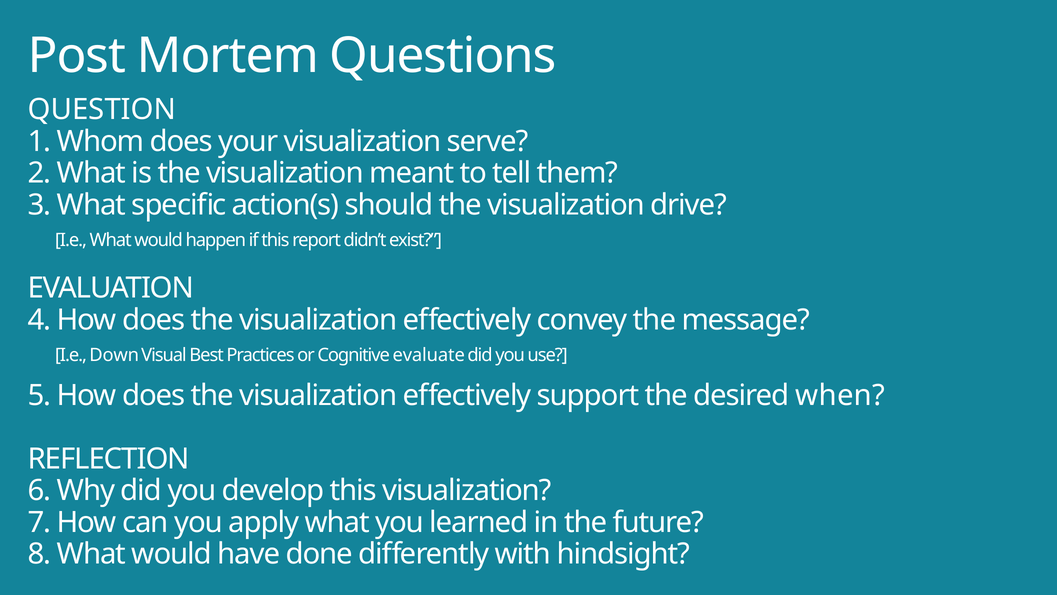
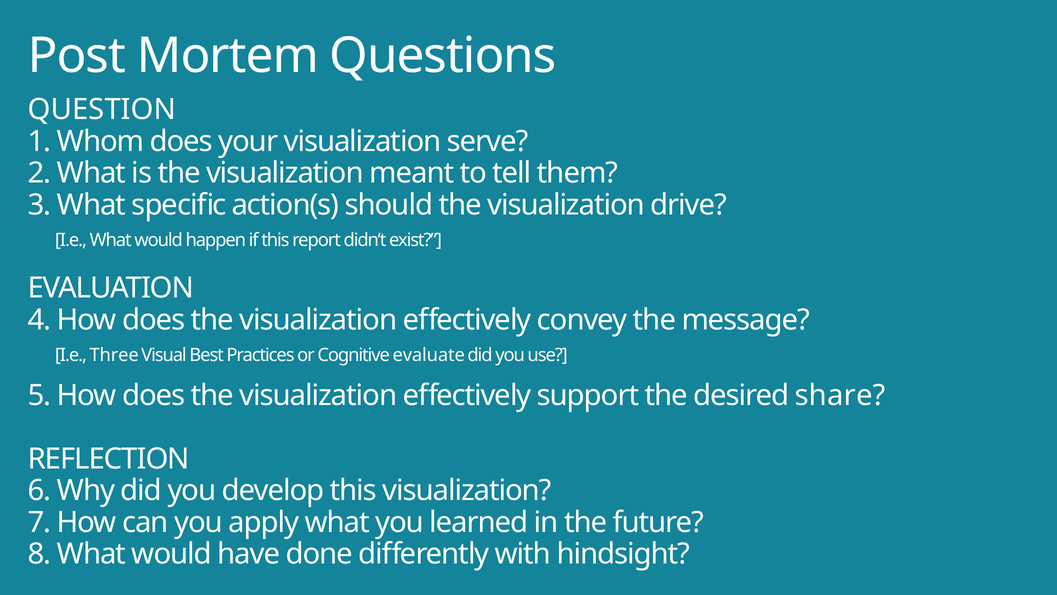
Down: Down -> Three (114, 355)
when: when -> share (840, 395)
